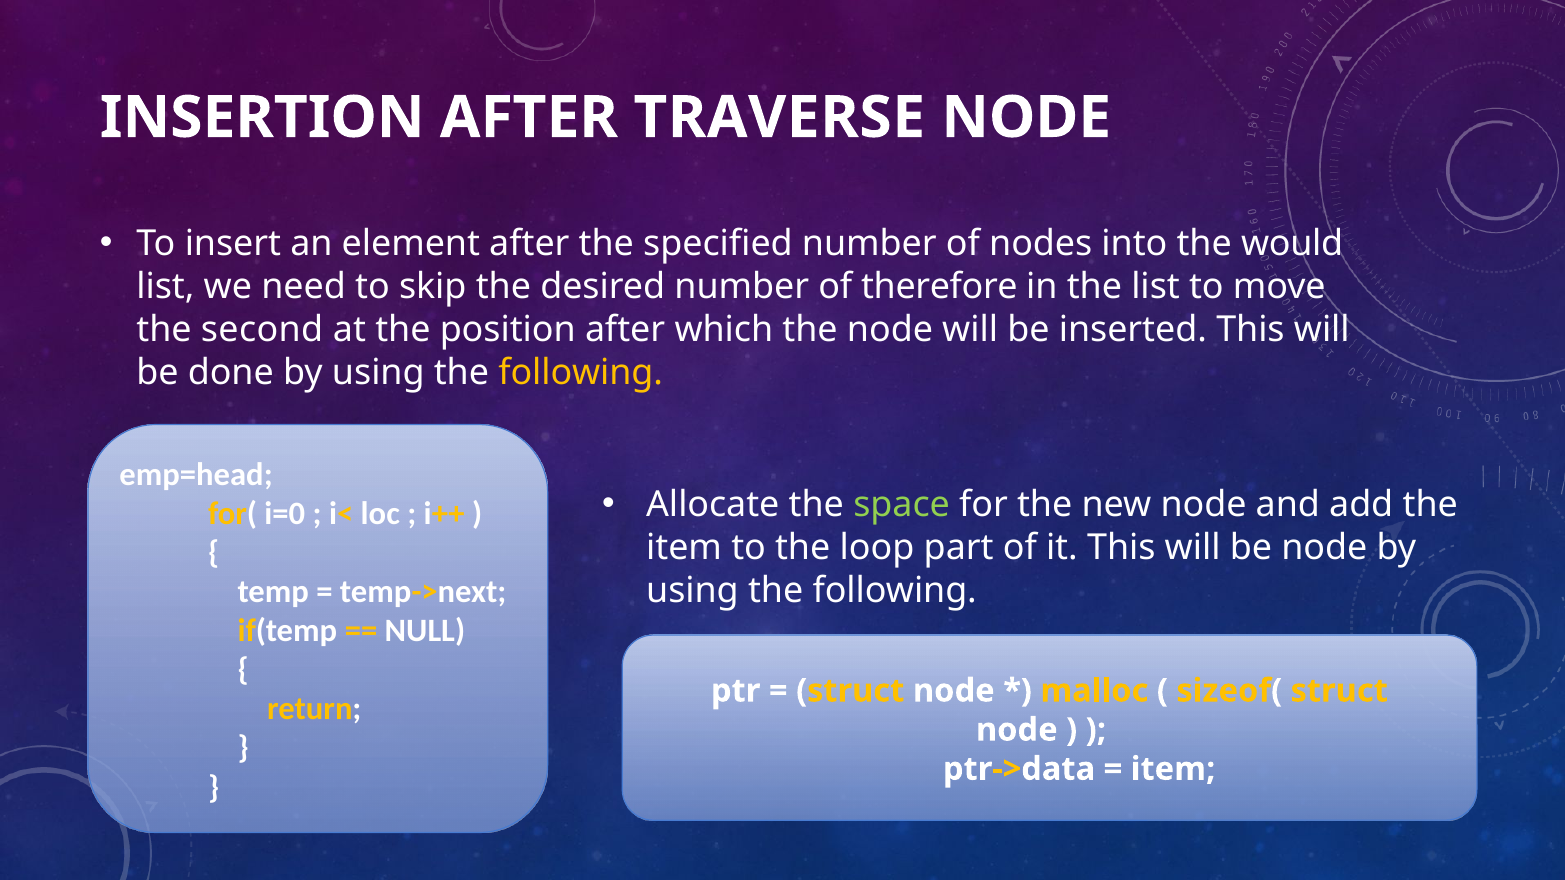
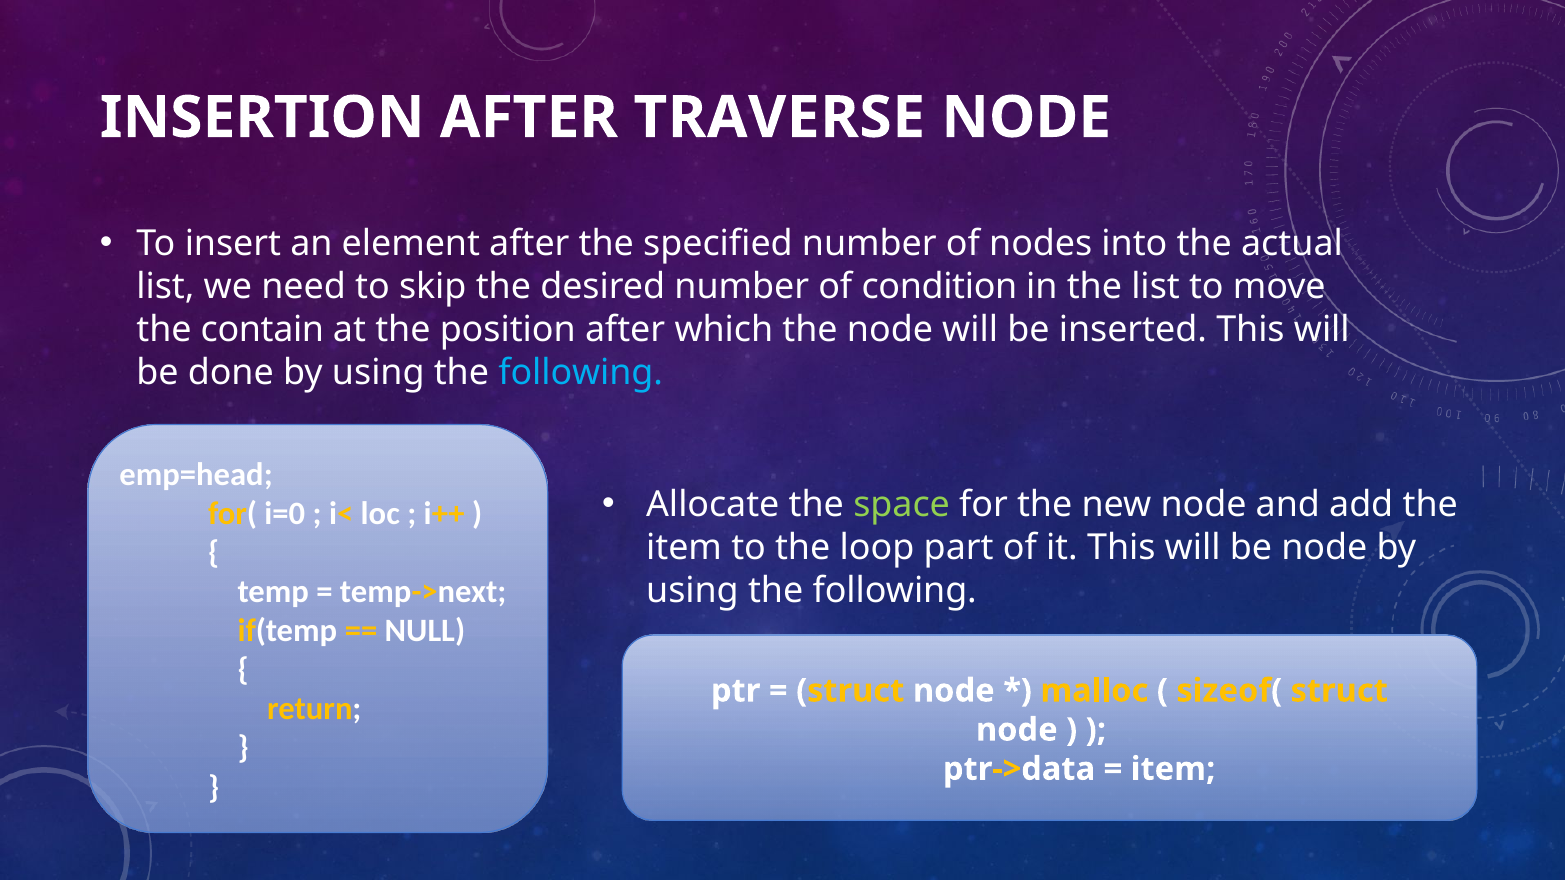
would: would -> actual (1292, 244)
therefore: therefore -> condition (939, 287)
second: second -> contain (262, 330)
following colour: yellow -> light blue (581, 373)
